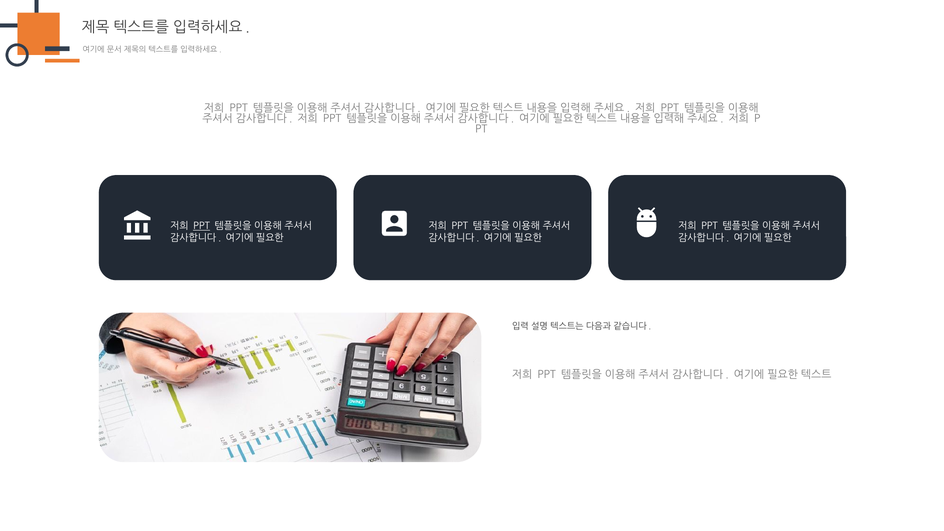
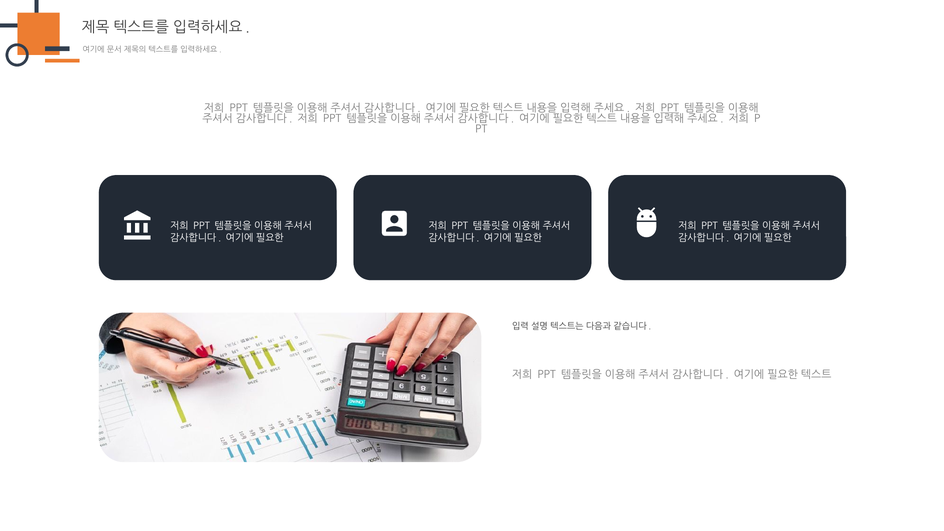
PPT underline: present -> none (202, 226)
